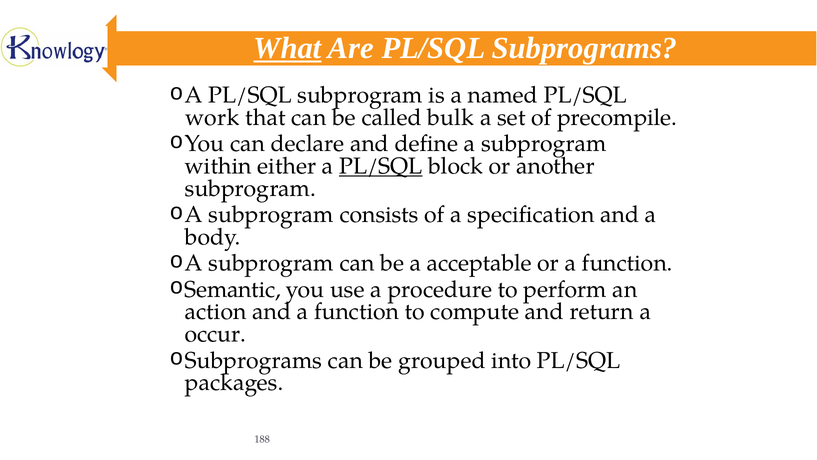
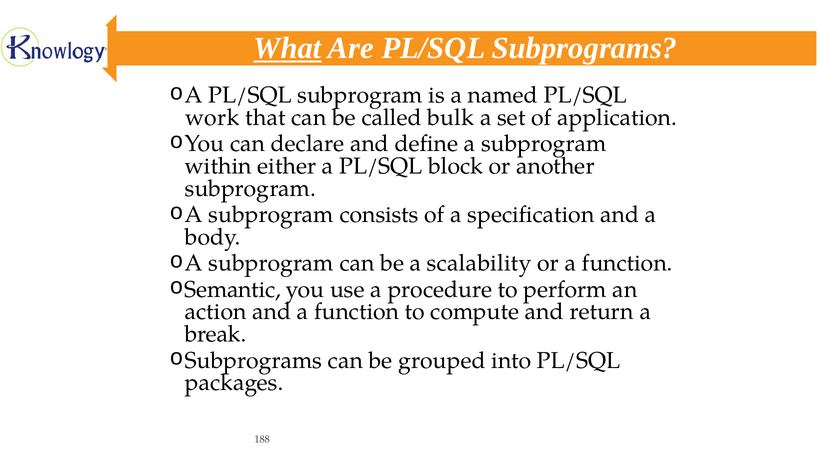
precompile: precompile -> application (617, 117)
PL/SQL underline: present -> none (381, 166)
acceptable: acceptable -> scalability (479, 263)
occur: occur -> break (215, 334)
